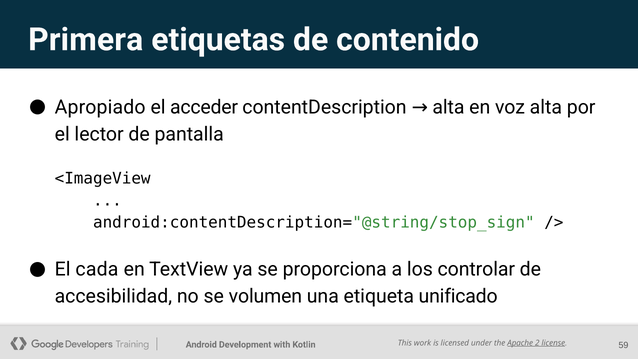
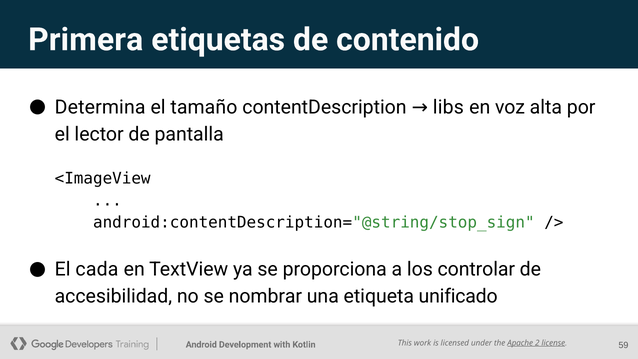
Apropiado: Apropiado -> Determina (100, 107)
acceder: acceder -> tamaño (204, 107)
contentDescription alta: alta -> libs (448, 107)
volumen: volumen -> nombrar (265, 296)
